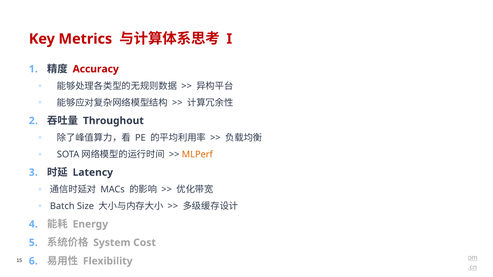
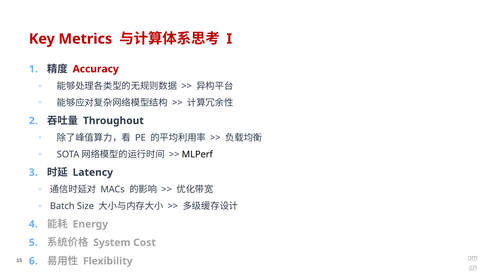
MLPerf colour: orange -> black (197, 155)
